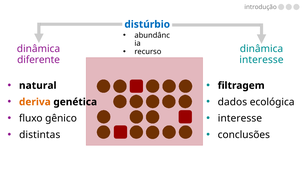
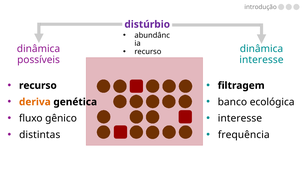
distúrbio colour: blue -> purple (147, 24)
diferente: diferente -> possíveis (39, 60)
natural: natural -> recurso (38, 86)
dados: dados -> banco (232, 102)
conclusões: conclusões -> frequência (244, 135)
